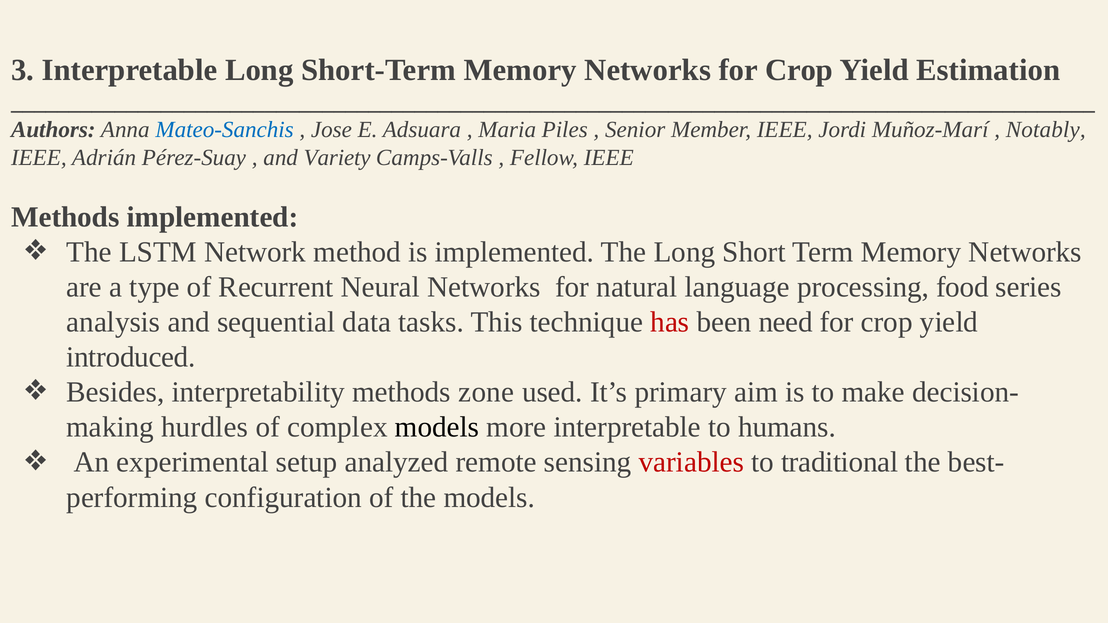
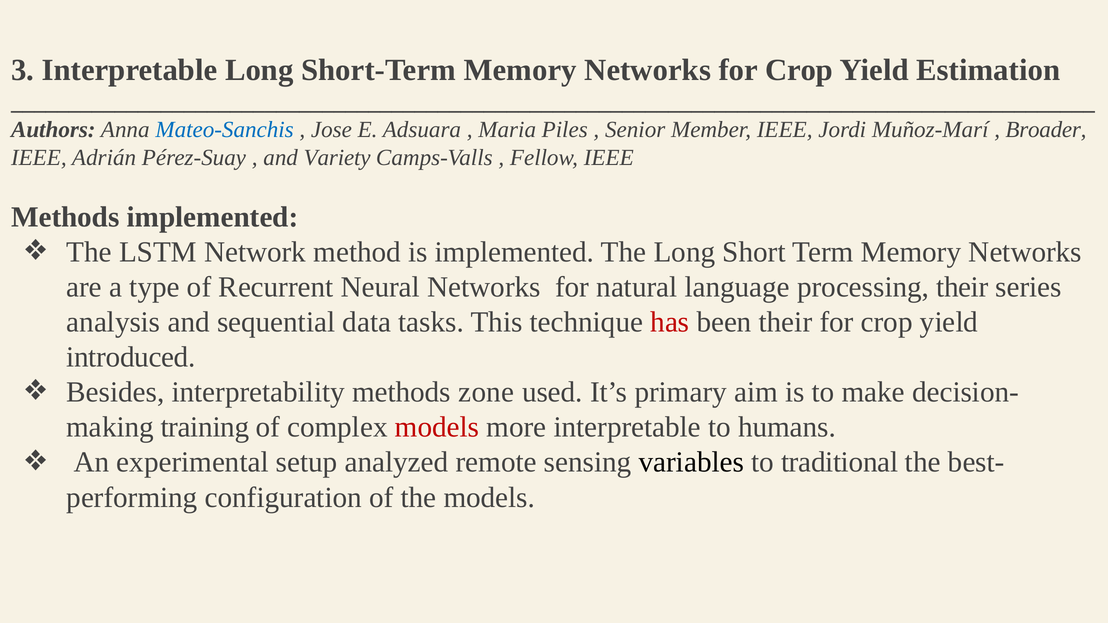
Notably: Notably -> Broader (1046, 130)
processing food: food -> their (962, 287)
been need: need -> their (785, 322)
hurdles: hurdles -> training (205, 427)
models colour: black -> red (437, 427)
variables colour: red -> black (691, 463)
